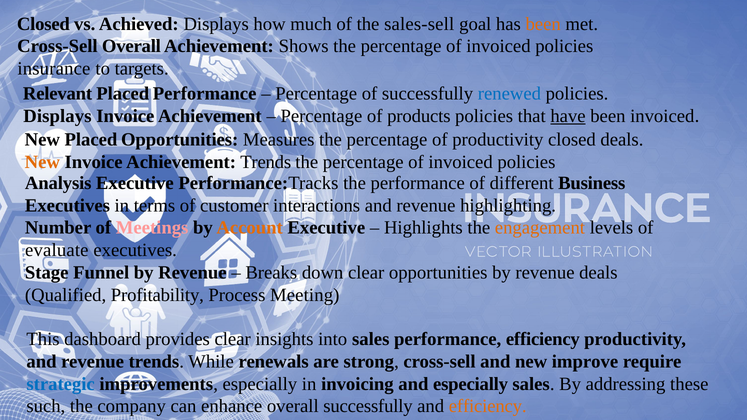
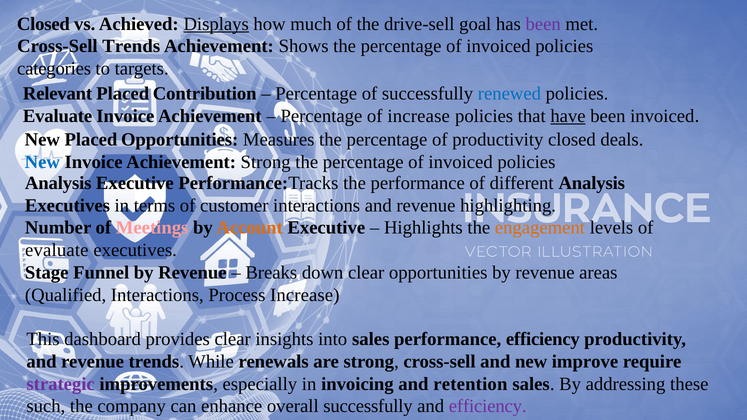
Displays underline: none -> present (216, 24)
sales-sell: sales-sell -> drive-sell (419, 24)
been colour: orange -> purple (543, 24)
Cross-Sell Overall: Overall -> Trends (131, 46)
insurance: insurance -> categories (54, 69)
Placed Performance: Performance -> Contribution (205, 94)
Displays: Displays -> Evaluate (58, 116)
of products: products -> increase (419, 116)
New colour: orange -> blue (42, 162)
Achievement Trends: Trends -> Strong (266, 162)
different Business: Business -> Analysis (592, 183)
revenue deals: deals -> areas (598, 273)
Qualified Profitability: Profitability -> Interactions (157, 295)
Process Meeting: Meeting -> Increase (305, 295)
strategic colour: blue -> purple (61, 384)
and especially: especially -> retention (470, 384)
efficiency colour: orange -> purple (488, 406)
